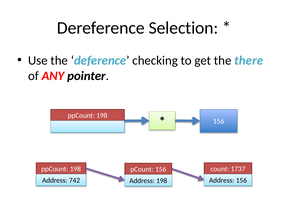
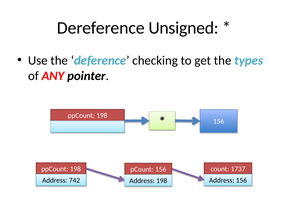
Selection: Selection -> Unsigned (184, 28)
there: there -> types (249, 60)
